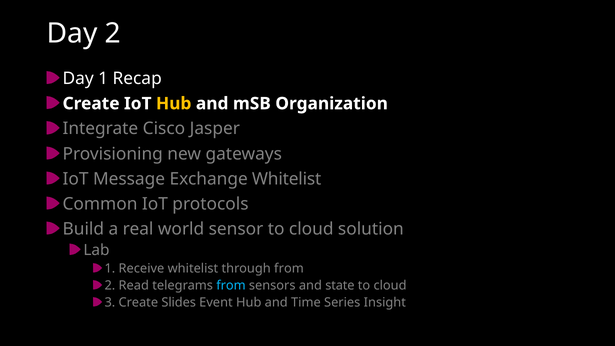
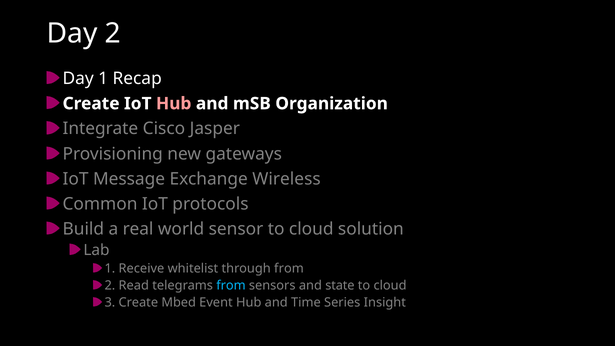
Hub colour: yellow -> pink (174, 104)
Exchange Whitelist: Whitelist -> Wireless (287, 179)
Slides: Slides -> Mbed (179, 302)
